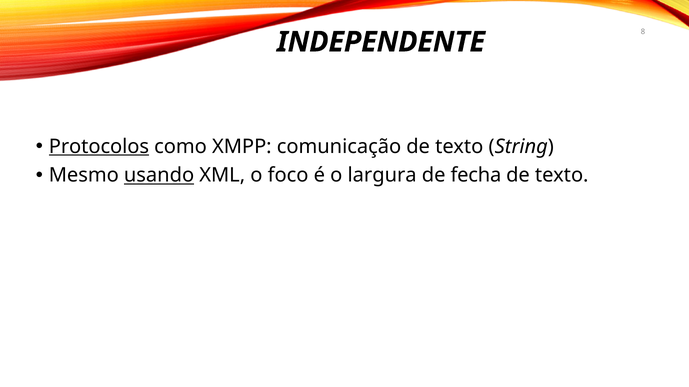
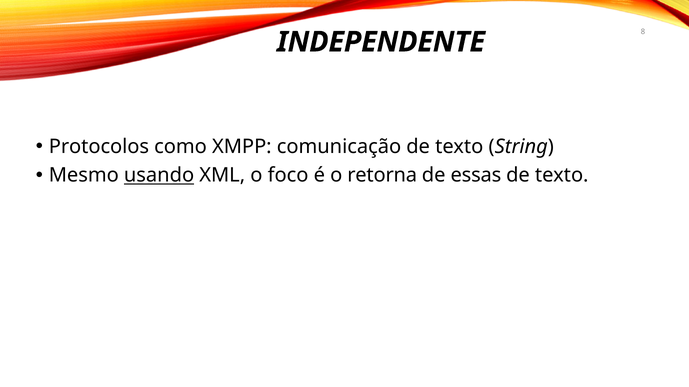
Protocolos underline: present -> none (99, 147)
largura: largura -> retorna (382, 176)
fecha: fecha -> essas (476, 176)
